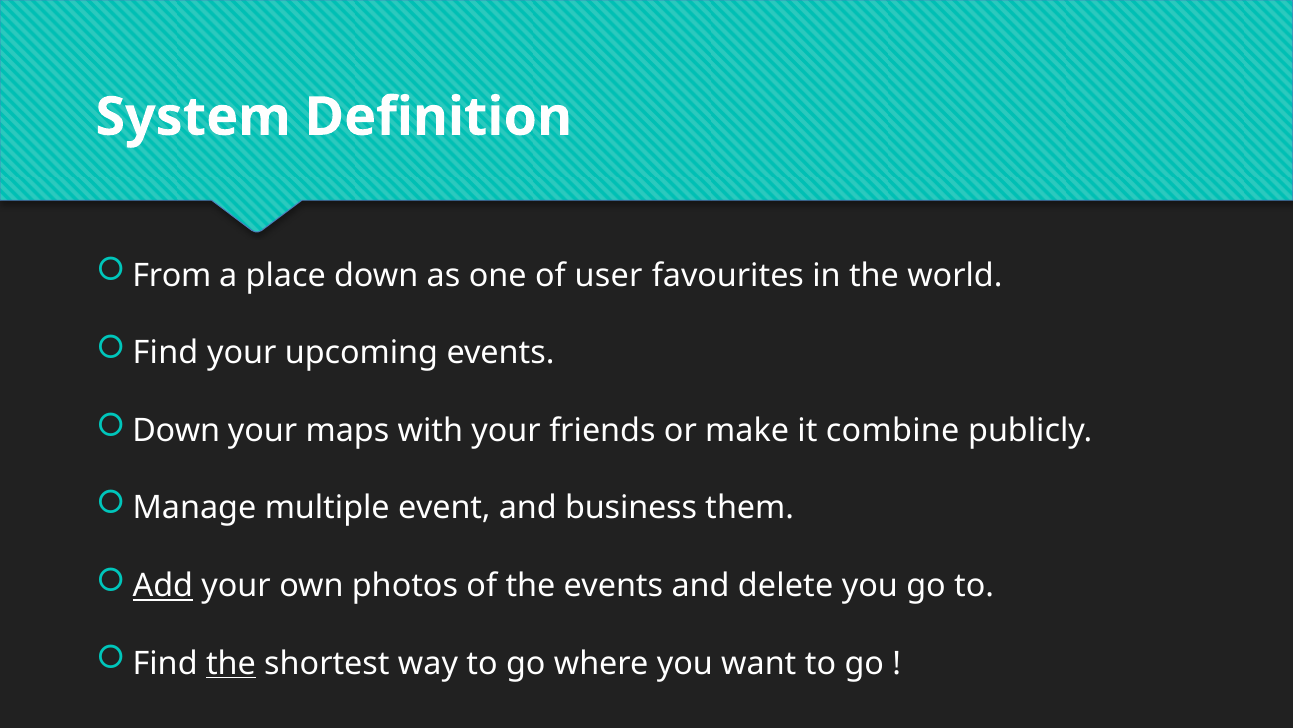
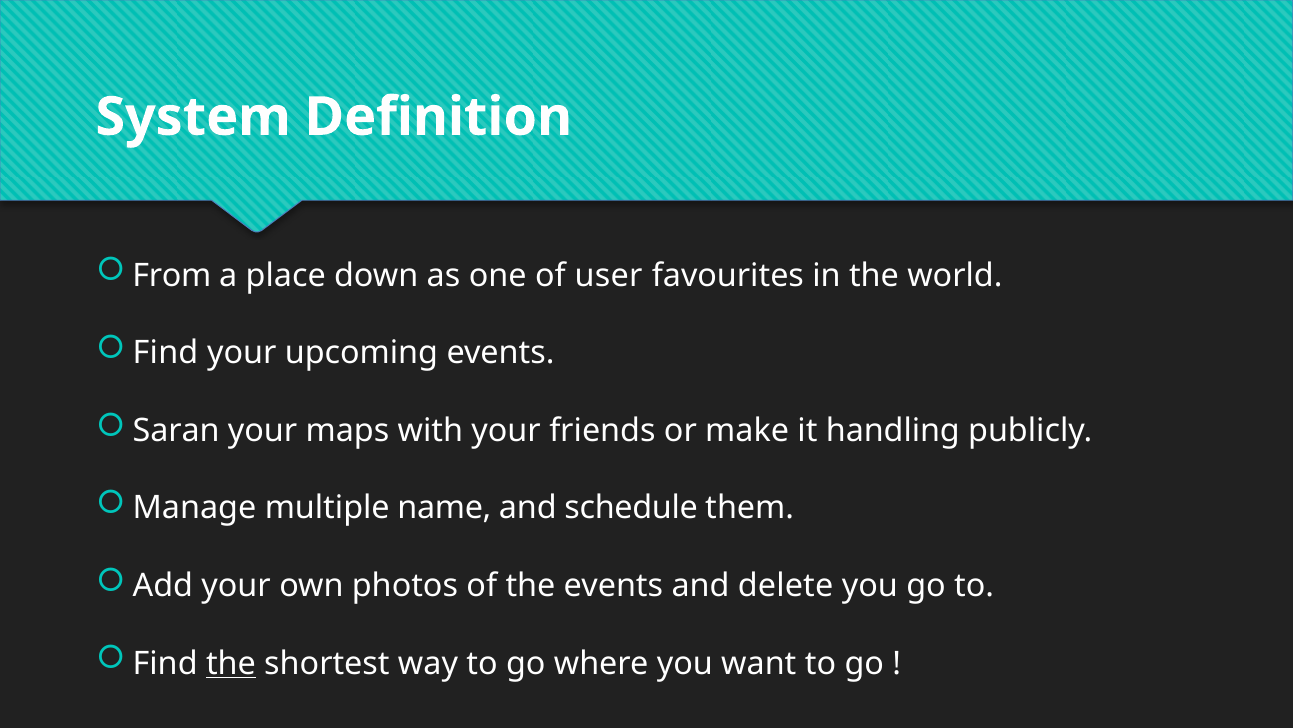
Down: Down -> Saran (176, 430)
combine: combine -> handling (893, 430)
event: event -> name (444, 508)
business: business -> schedule (631, 508)
Add underline: present -> none (163, 585)
